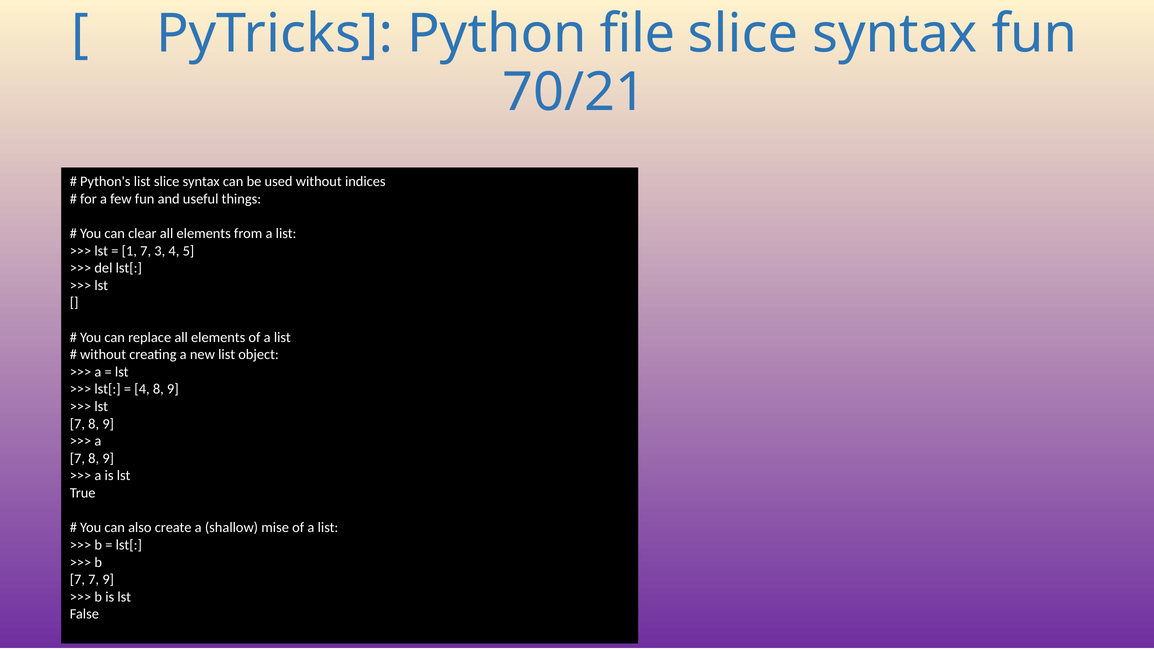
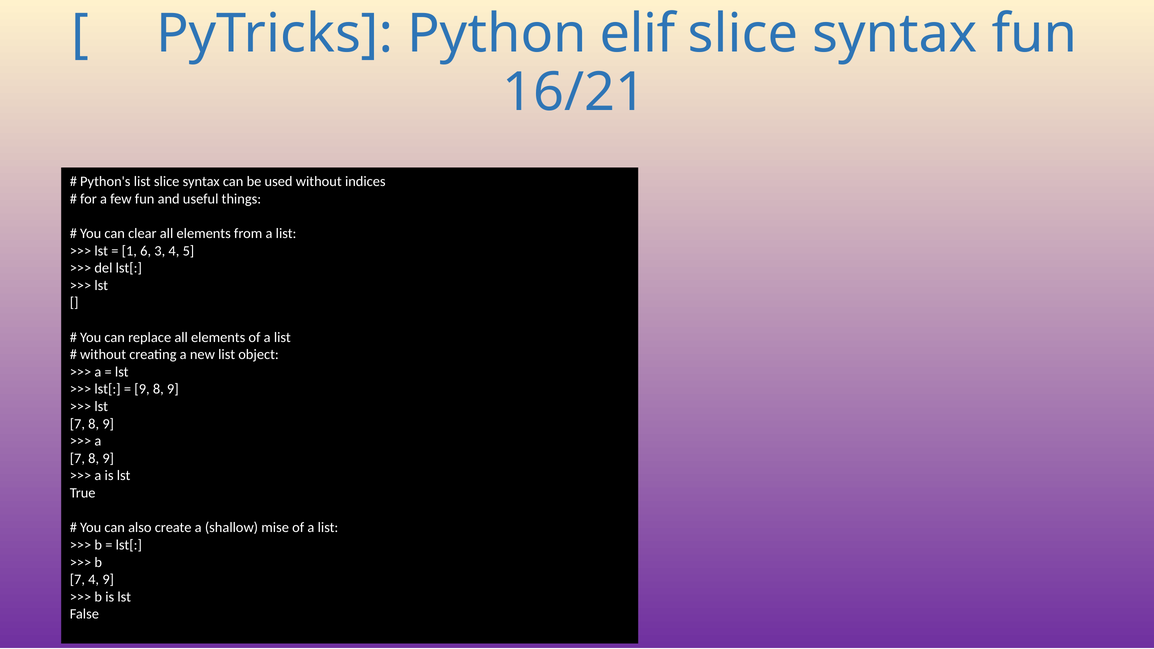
file: file -> elif (638, 34)
70/21: 70/21 -> 16/21 (574, 92)
1 7: 7 -> 6 (146, 251)
4: 4 -> 9 (142, 389)
7 7: 7 -> 4 (94, 580)
